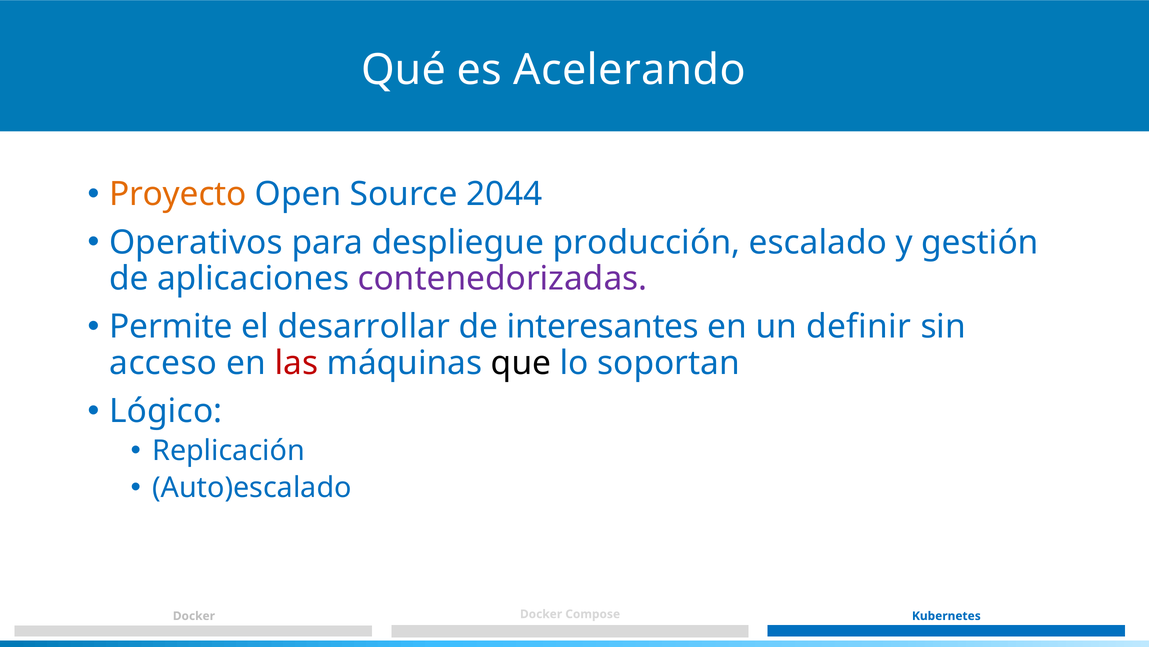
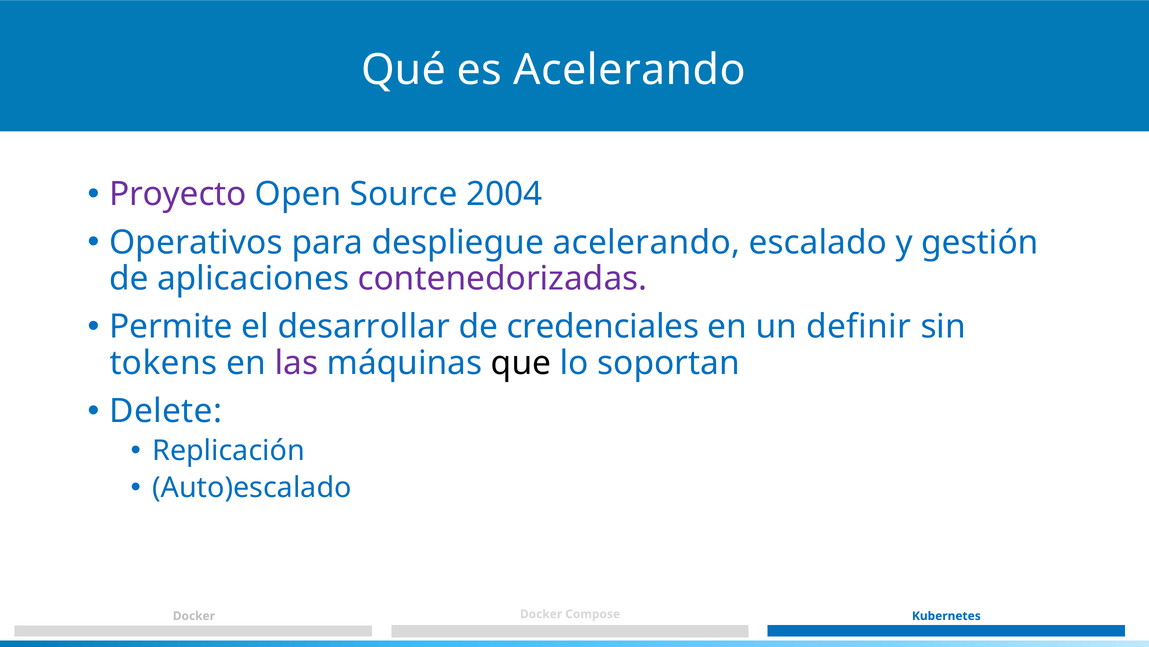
Proyecto colour: orange -> purple (178, 194)
2044: 2044 -> 2004 (504, 194)
despliegue producción: producción -> acelerando (646, 242)
interesantes: interesantes -> credenciales (603, 327)
acceso: acceso -> tokens (163, 363)
las colour: red -> purple (296, 363)
Lógico: Lógico -> Delete (166, 411)
